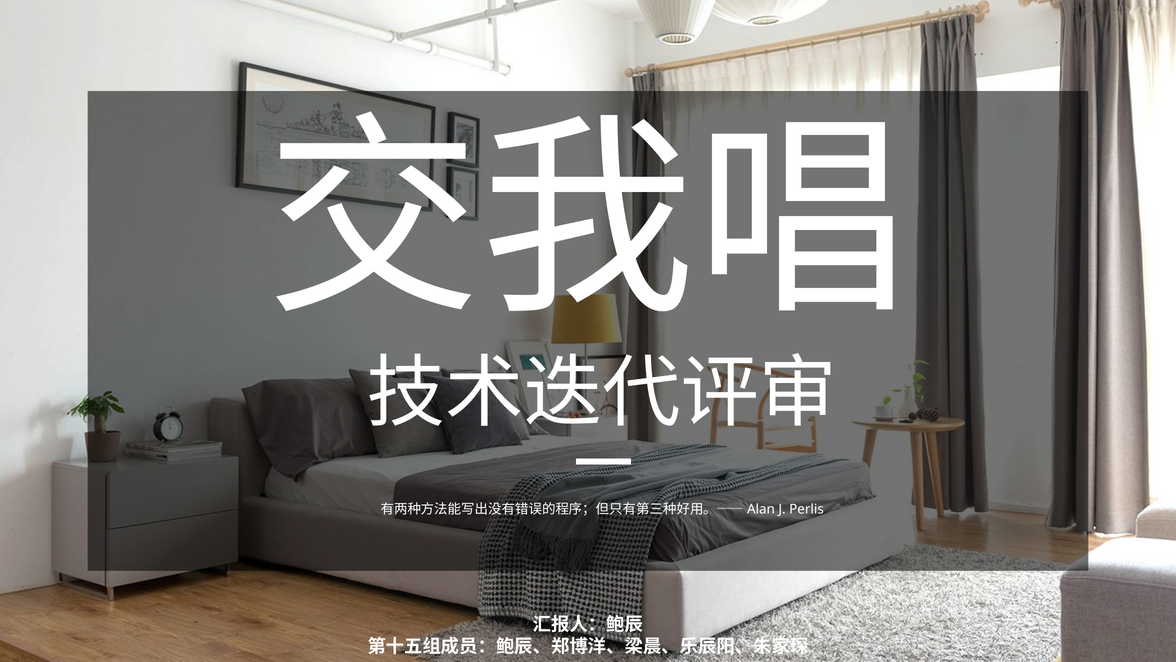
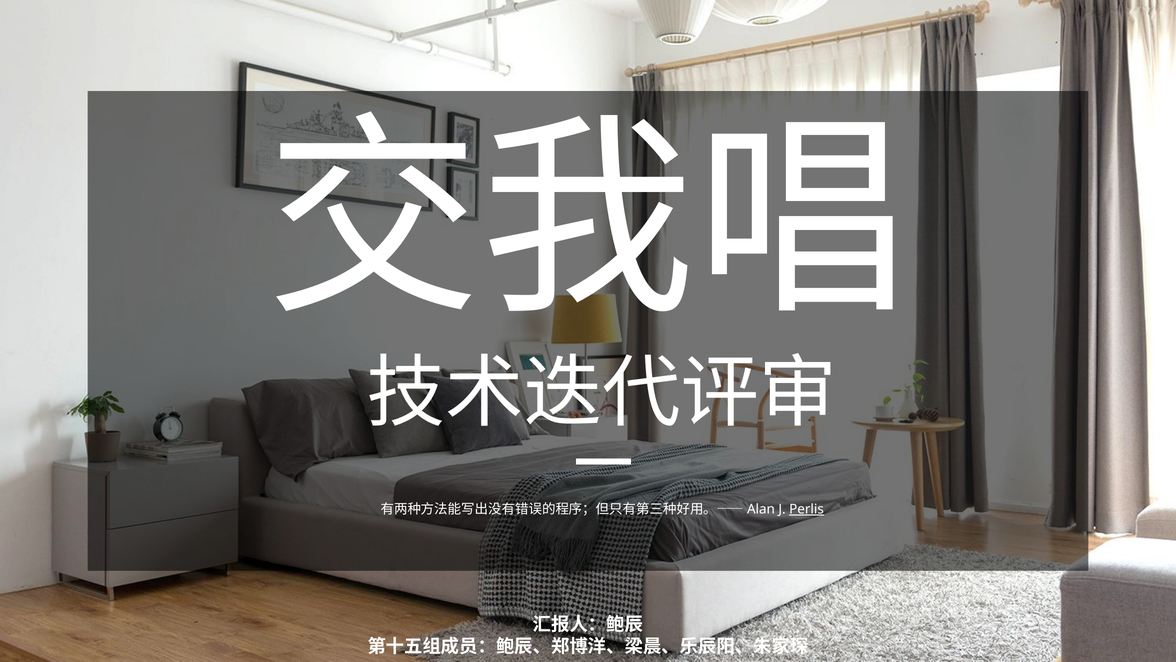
Perlis underline: none -> present (807, 509)
